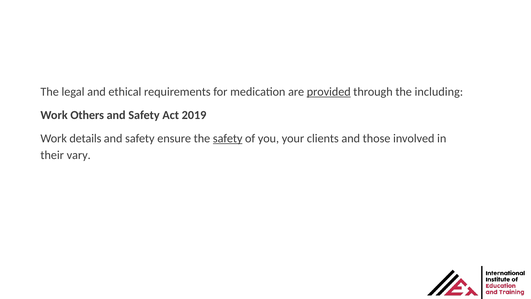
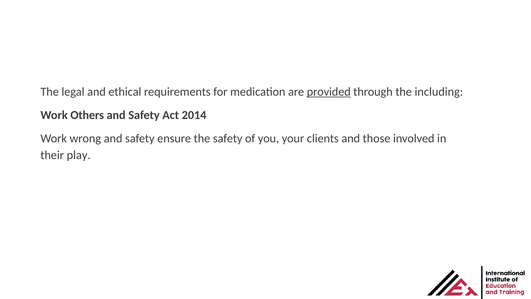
2019: 2019 -> 2014 (194, 115)
details: details -> wrong (85, 138)
safety underline: present -> none (228, 138)
vary: vary -> play (79, 155)
